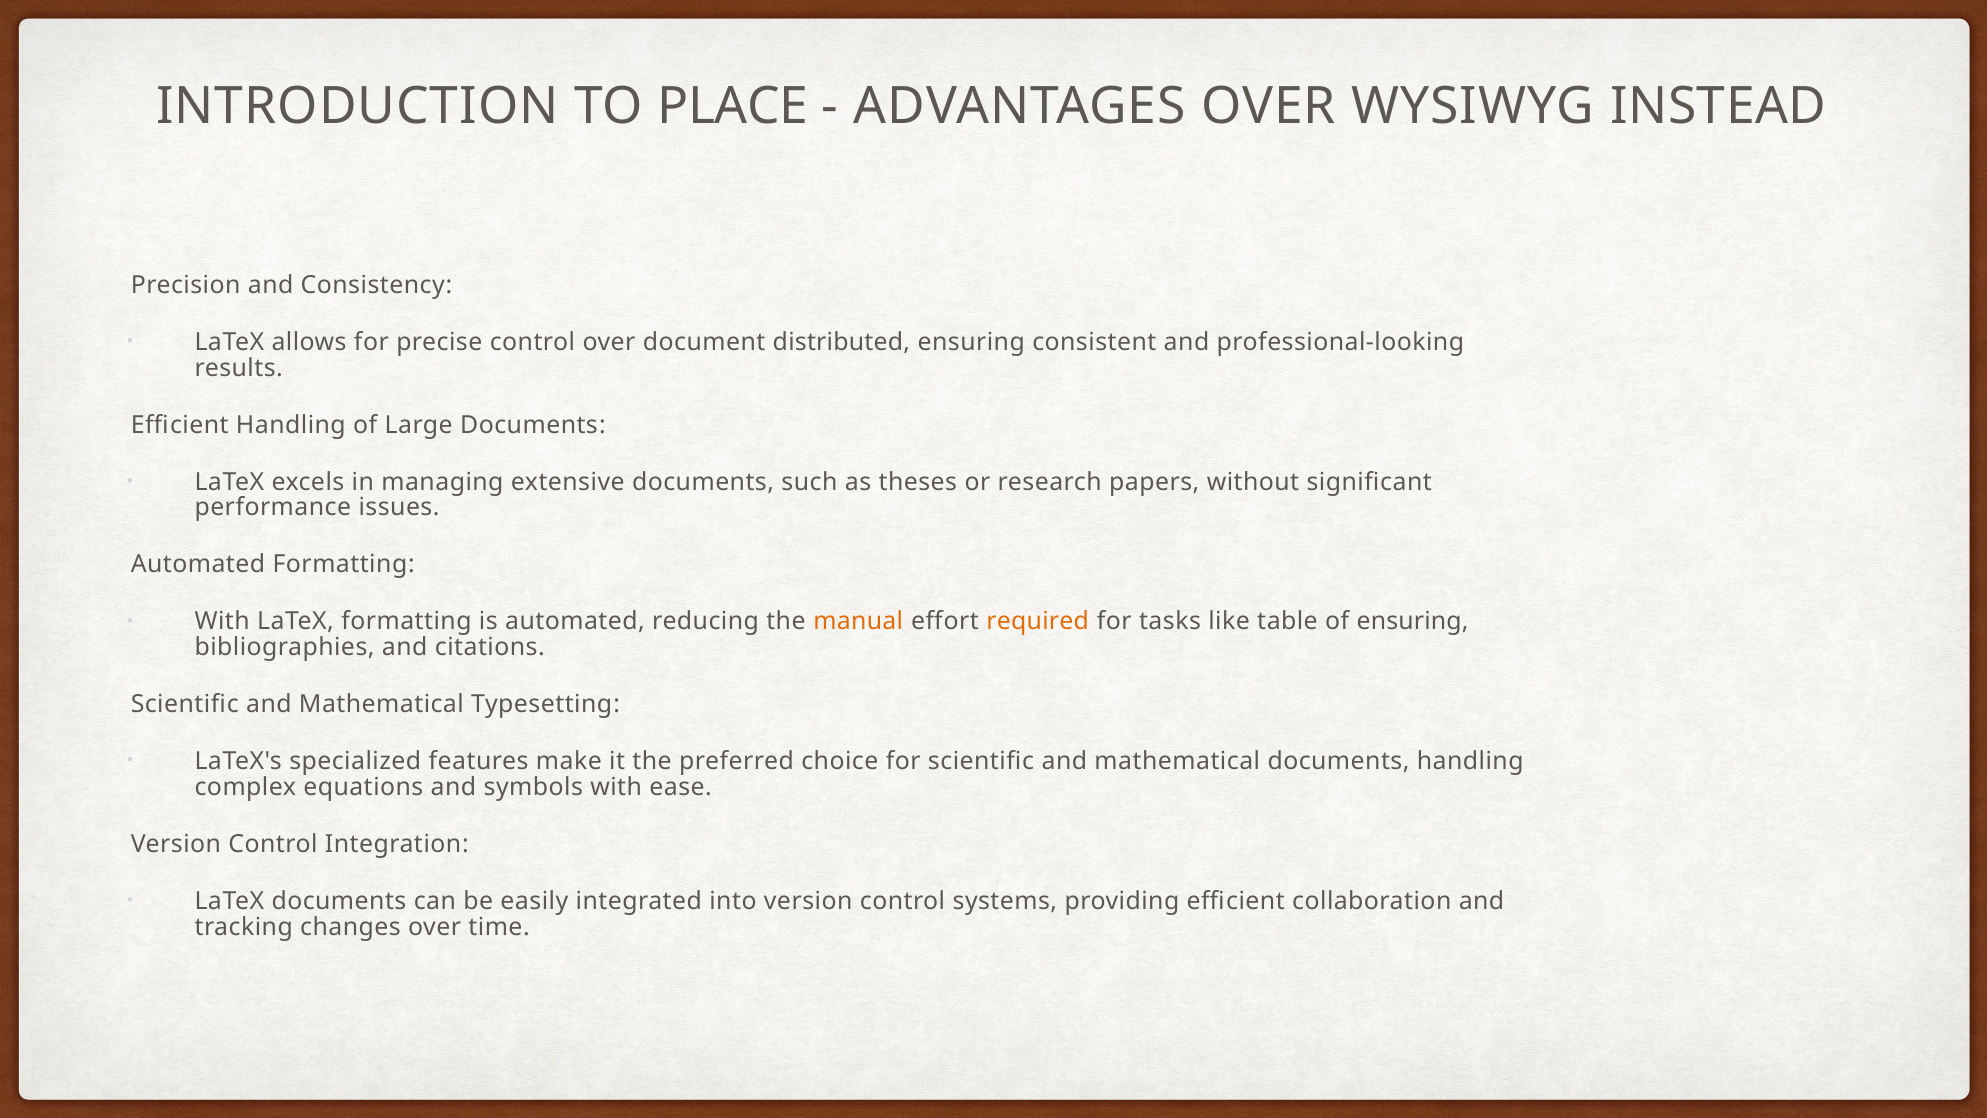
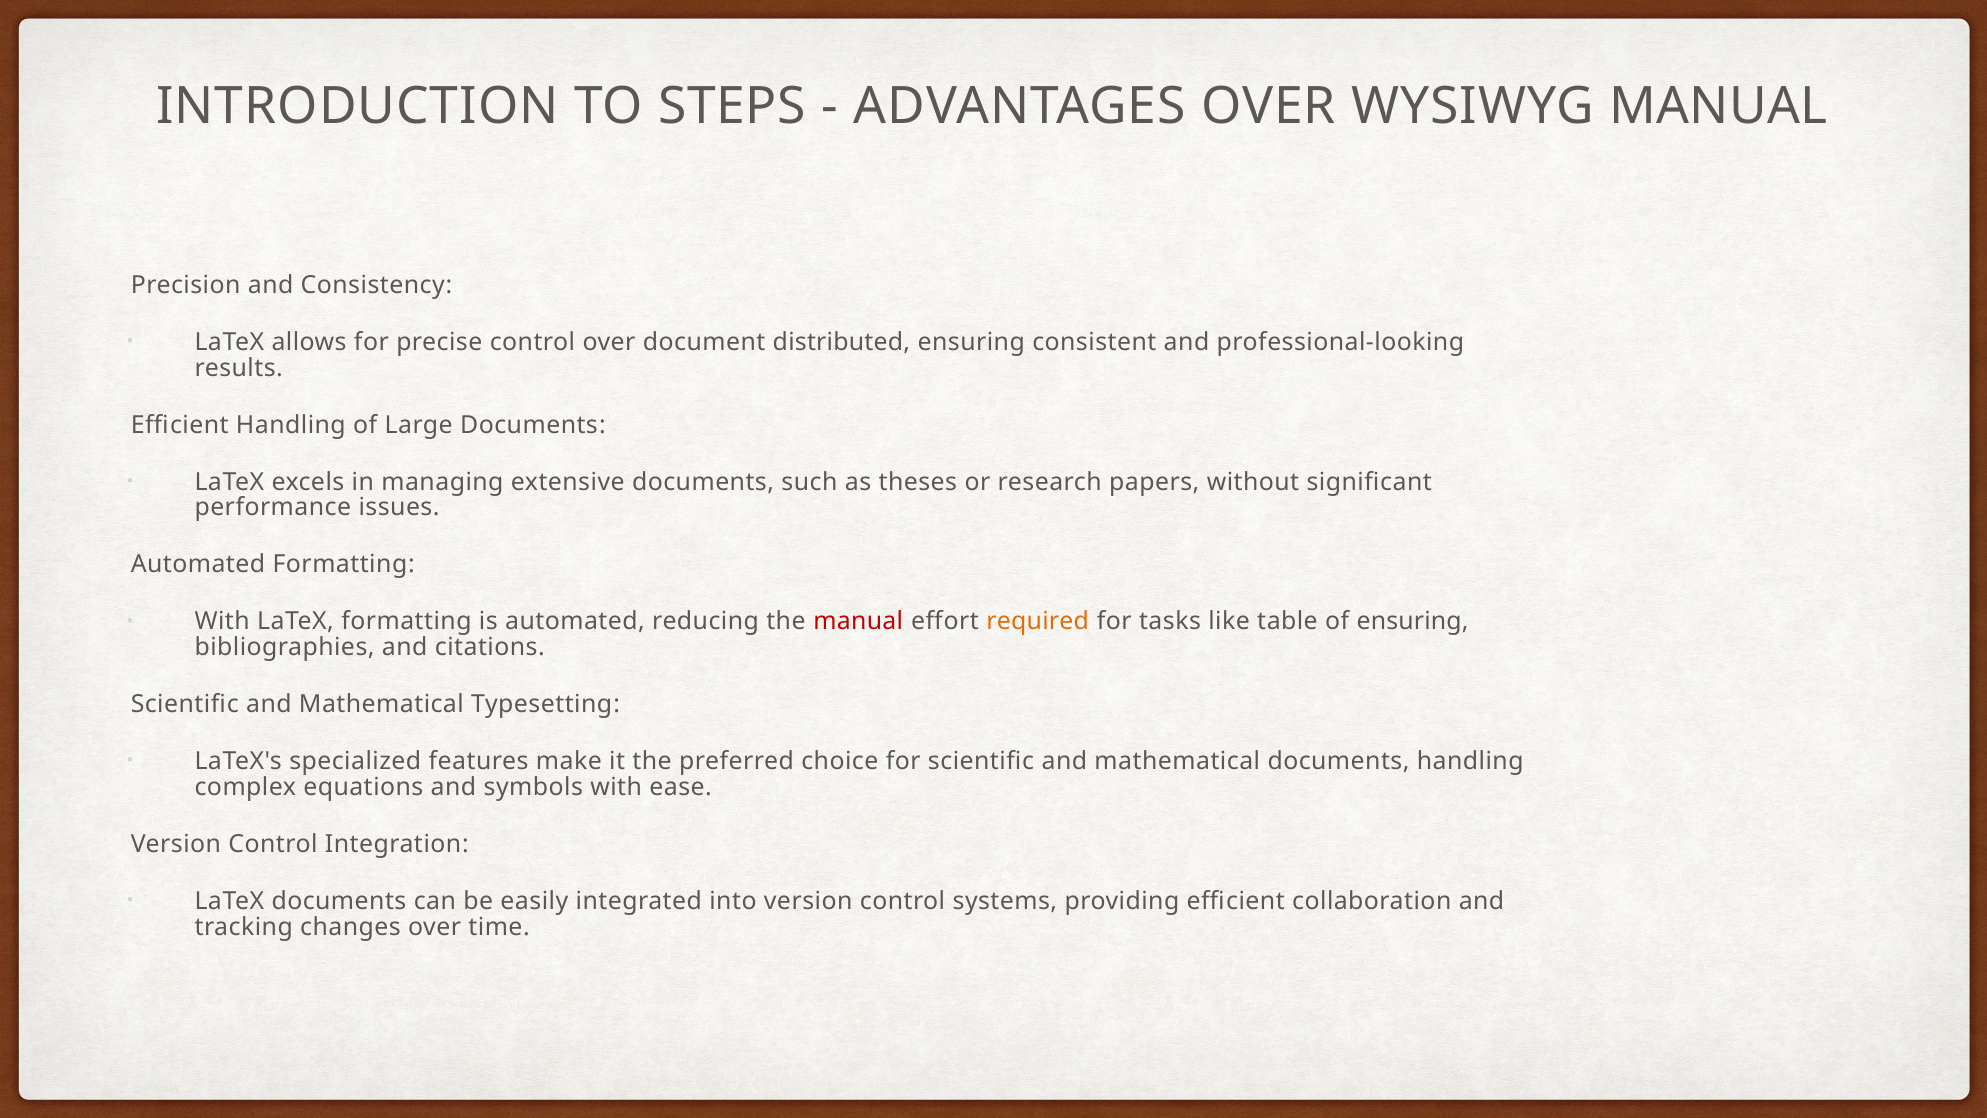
PLACE: PLACE -> STEPS (732, 106)
WYSIWYG INSTEAD: INSTEAD -> MANUAL (1719, 106)
manual colour: orange -> red (858, 621)
